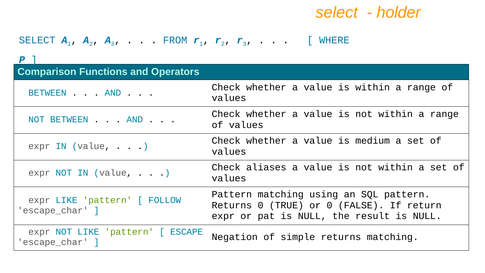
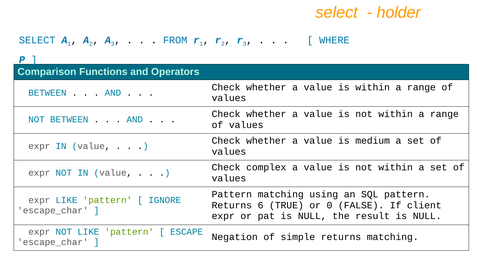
aliases: aliases -> complex (266, 167)
FOLLOW: FOLLOW -> IGNORE (165, 200)
Returns 0: 0 -> 6 (261, 205)
return: return -> client (424, 205)
